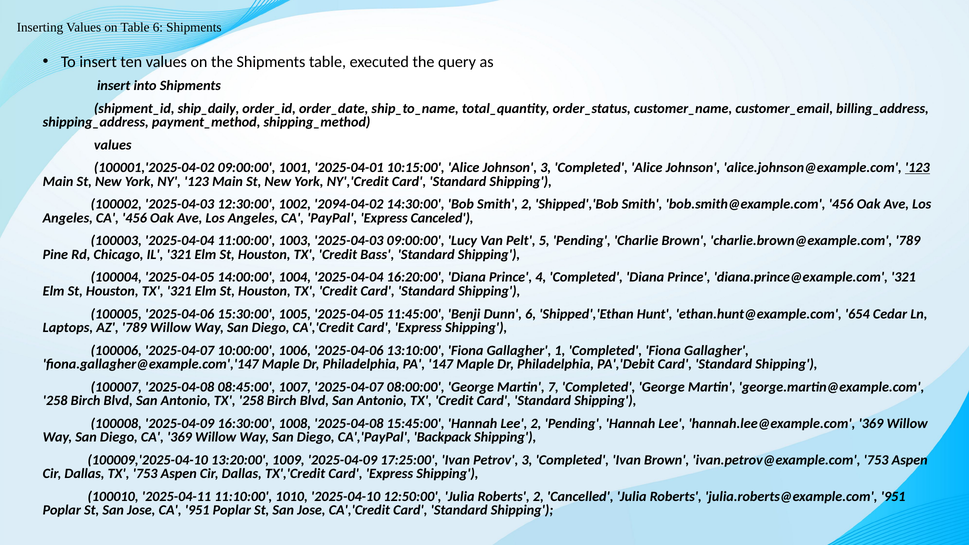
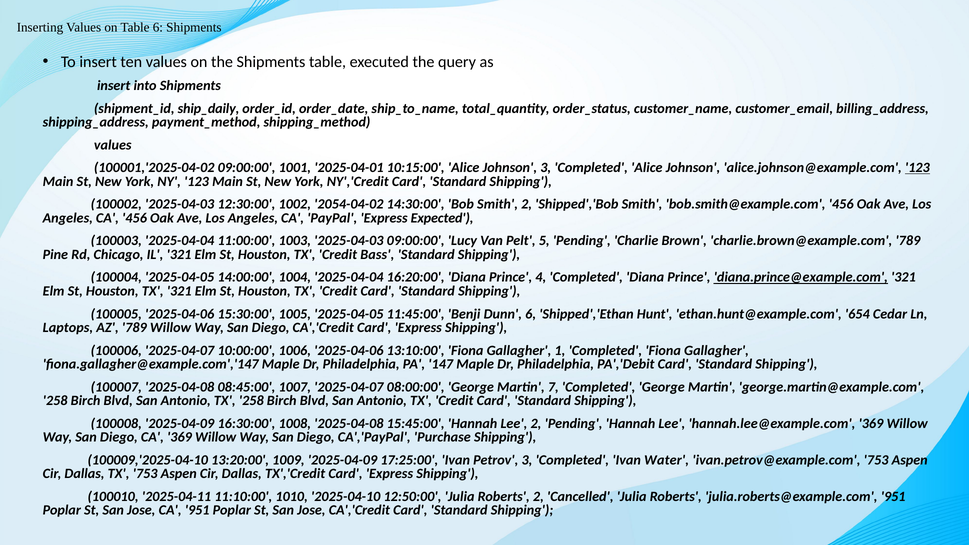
2094-04-02: 2094-04-02 -> 2054-04-02 (349, 204)
Canceled: Canceled -> Expected (442, 218)
diana.prince@example.com underline: none -> present (801, 277)
Backpack: Backpack -> Purchase (442, 437)
Ivan Brown: Brown -> Water (667, 460)
